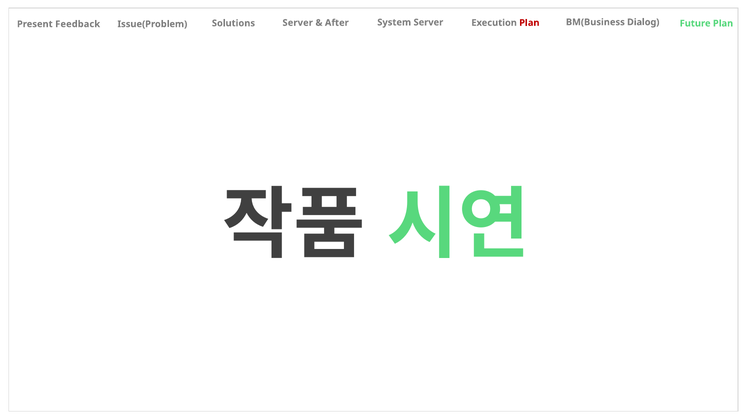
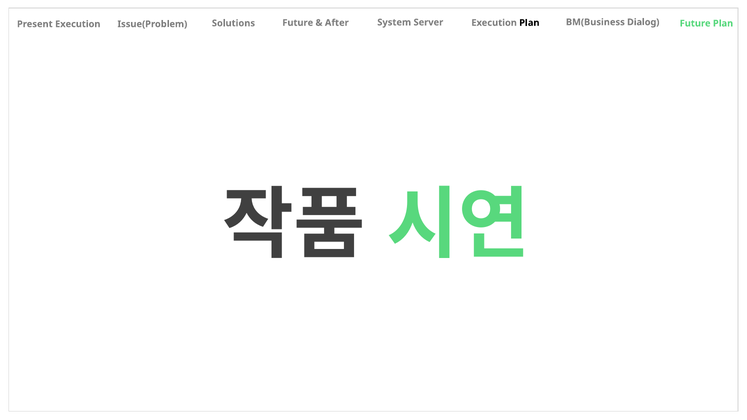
Solutions Server: Server -> Future (298, 23)
Plan colour: red -> black (529, 23)
Present Feedback: Feedback -> Execution (78, 24)
